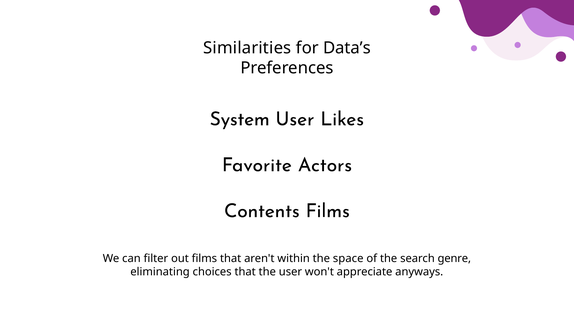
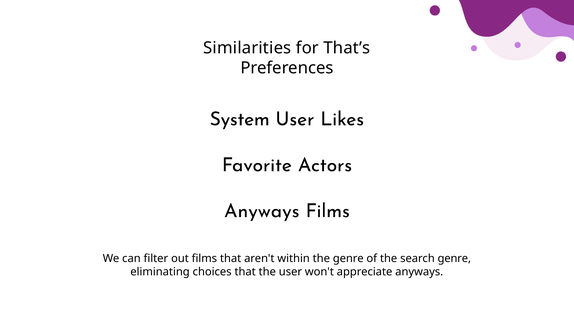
Data’s: Data’s -> That’s (347, 48)
Contents: Contents -> Anyways (262, 211)
the space: space -> genre (348, 258)
